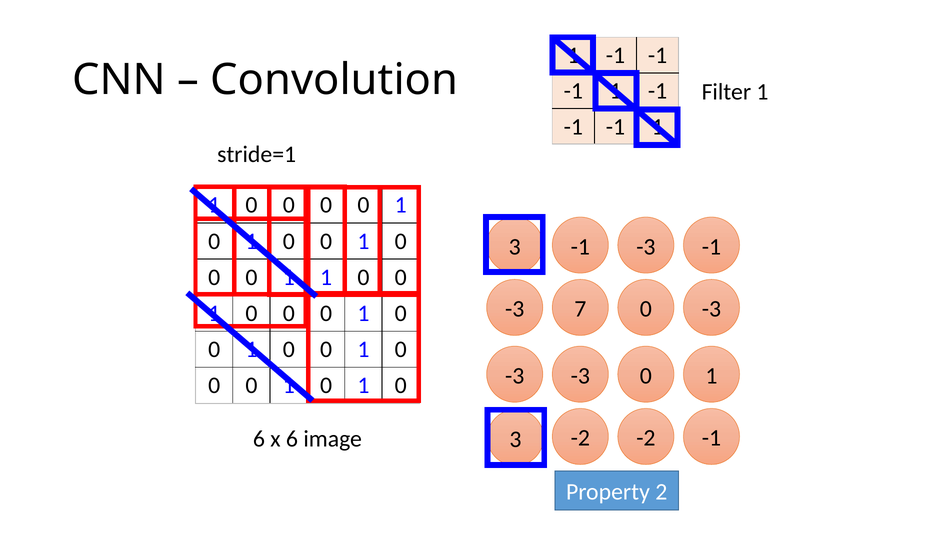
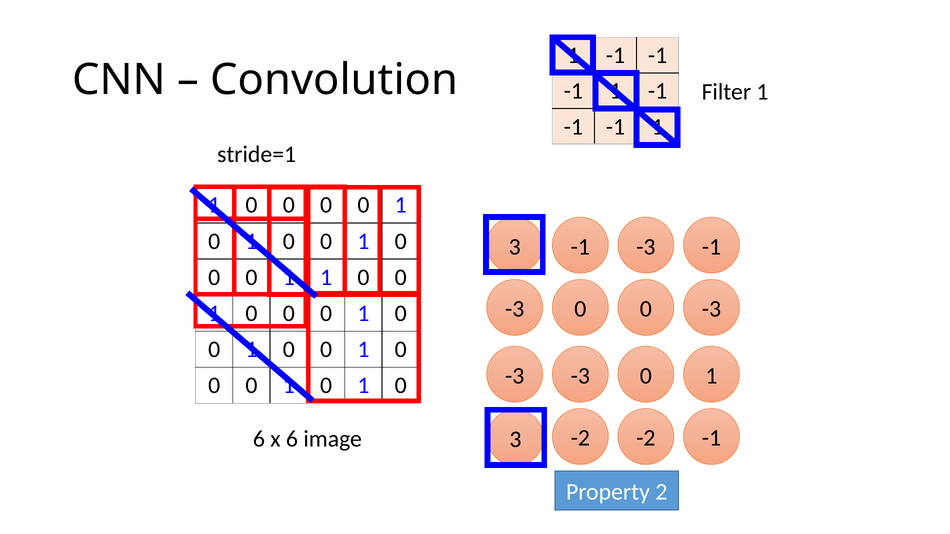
7: 7 -> 0 (580, 309)
